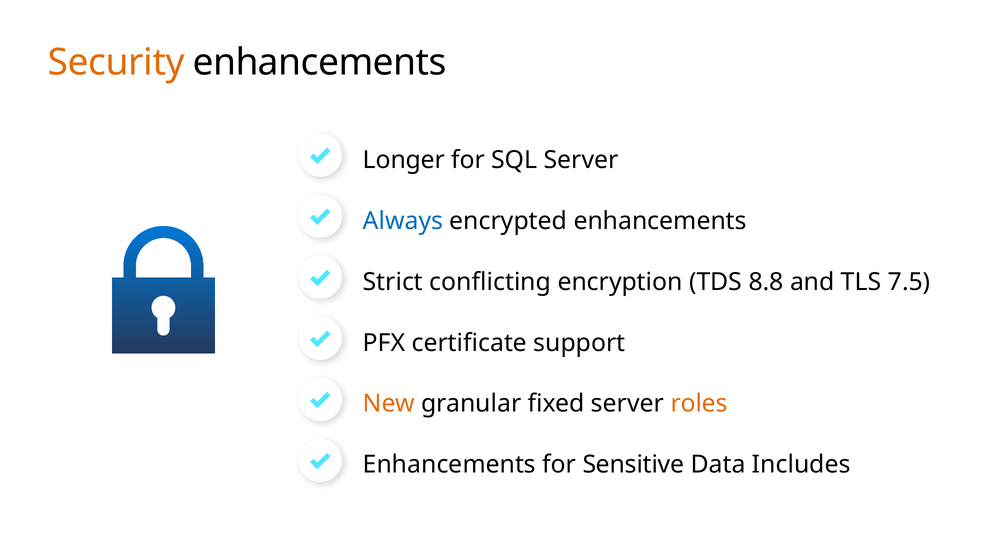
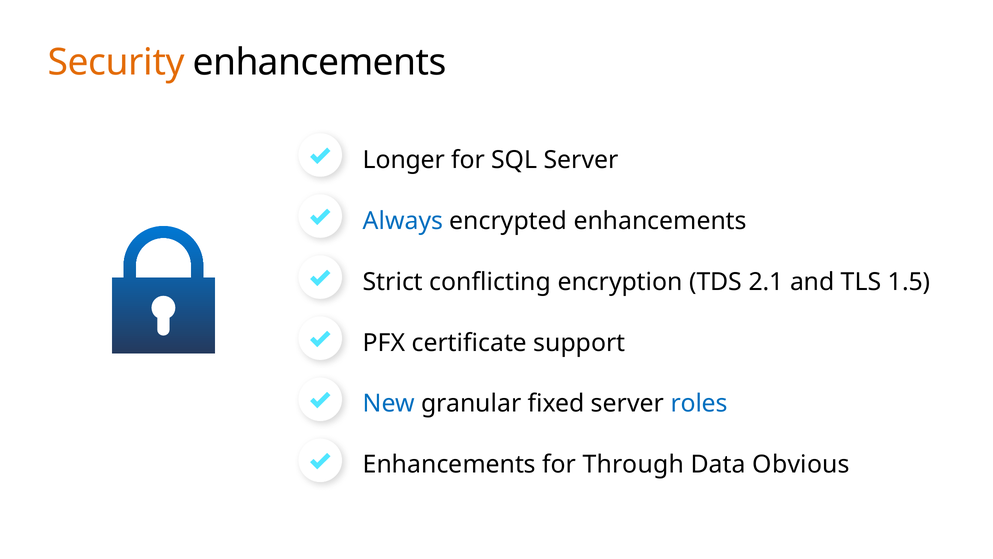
8.8: 8.8 -> 2.1 (766, 282)
7.5: 7.5 -> 1.5 (909, 282)
New colour: orange -> blue (389, 403)
roles colour: orange -> blue (699, 403)
Sensitive: Sensitive -> Through (633, 464)
Includes: Includes -> Obvious (801, 464)
